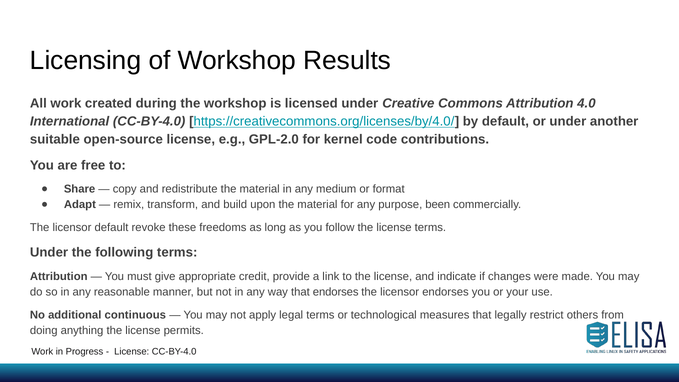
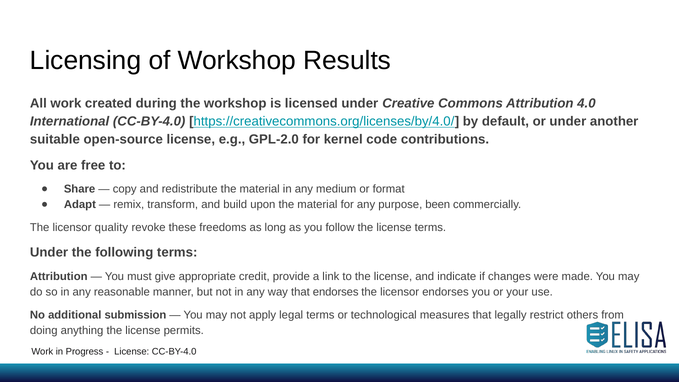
licensor default: default -> quality (111, 228)
continuous: continuous -> submission (135, 315)
